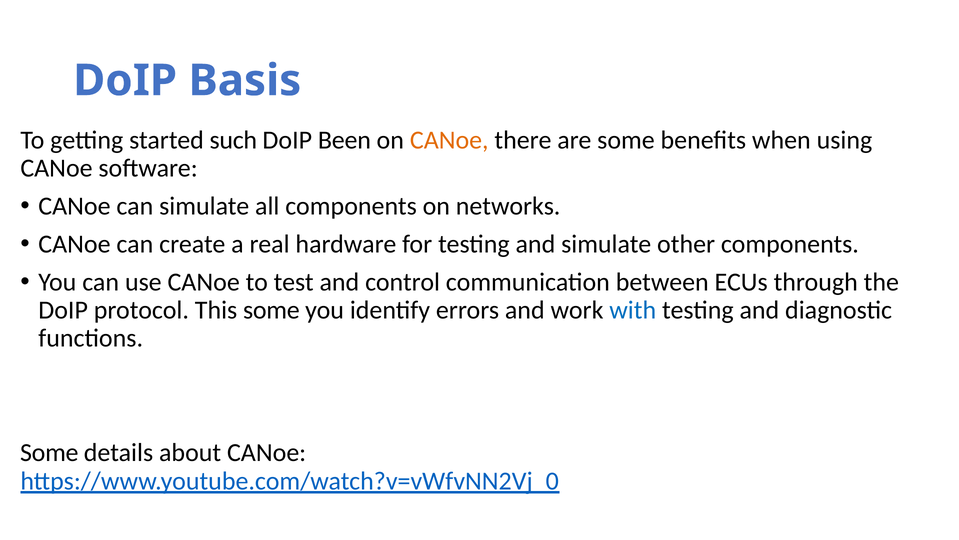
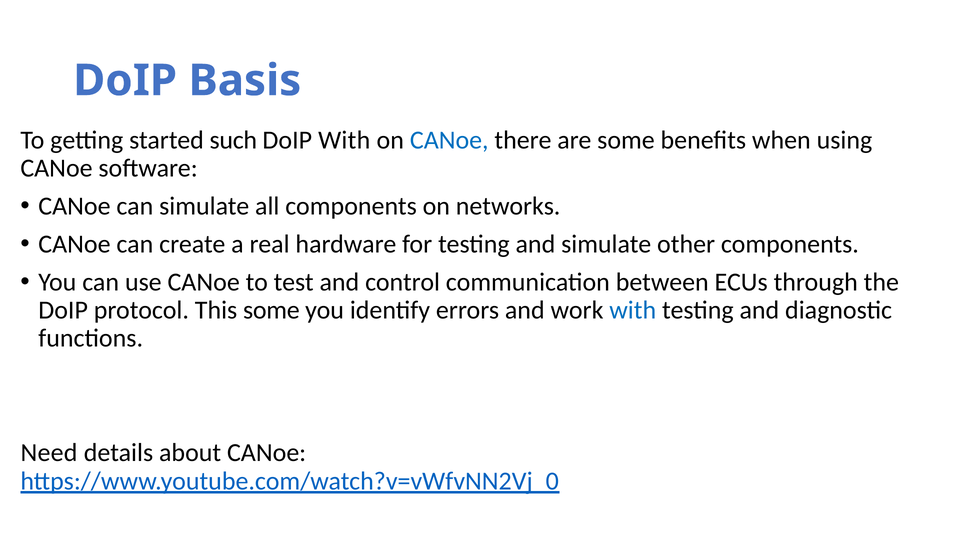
DoIP Been: Been -> With (344, 140)
CANoe colour: orange -> blue (449, 140)
Some: Some -> Need (49, 452)
